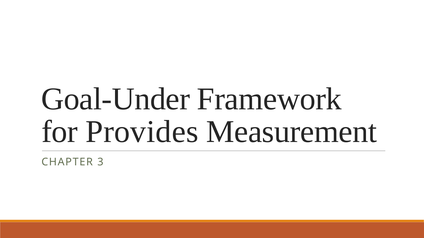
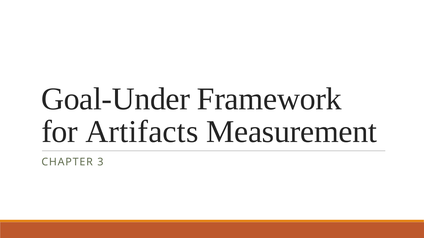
Provides: Provides -> Artifacts (142, 132)
